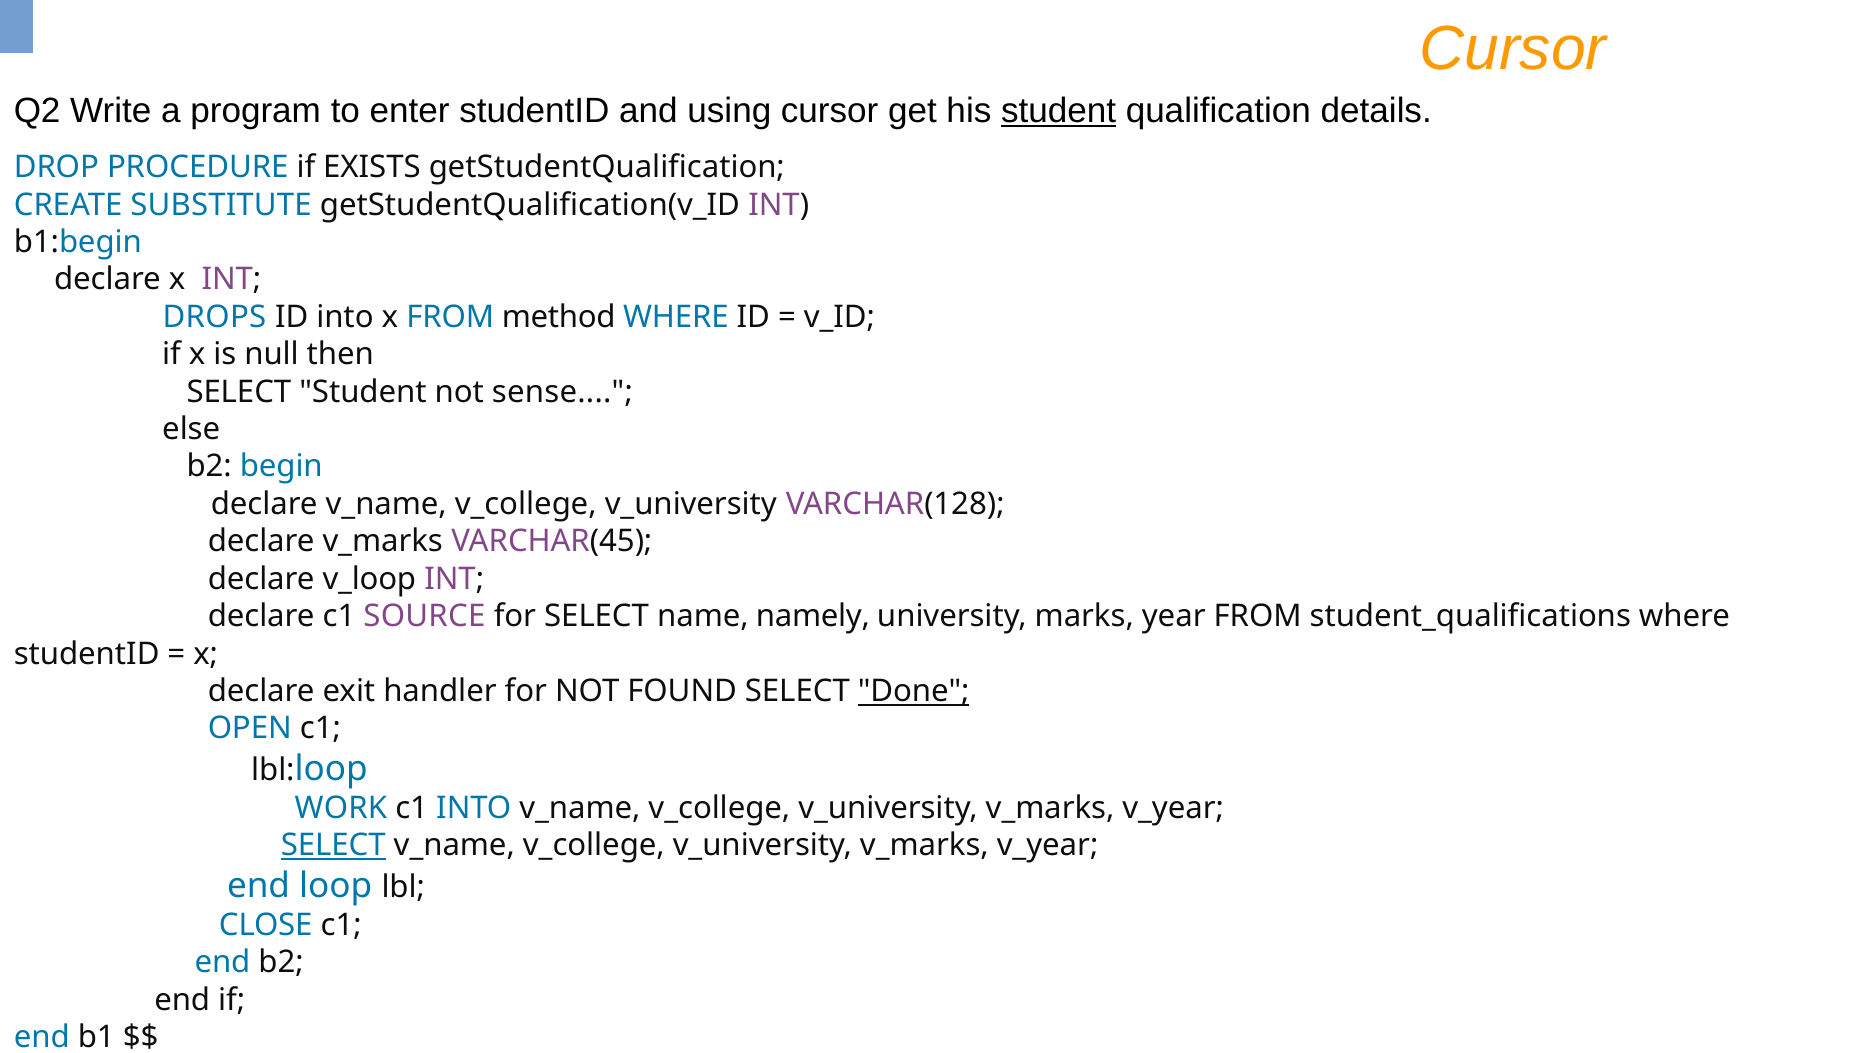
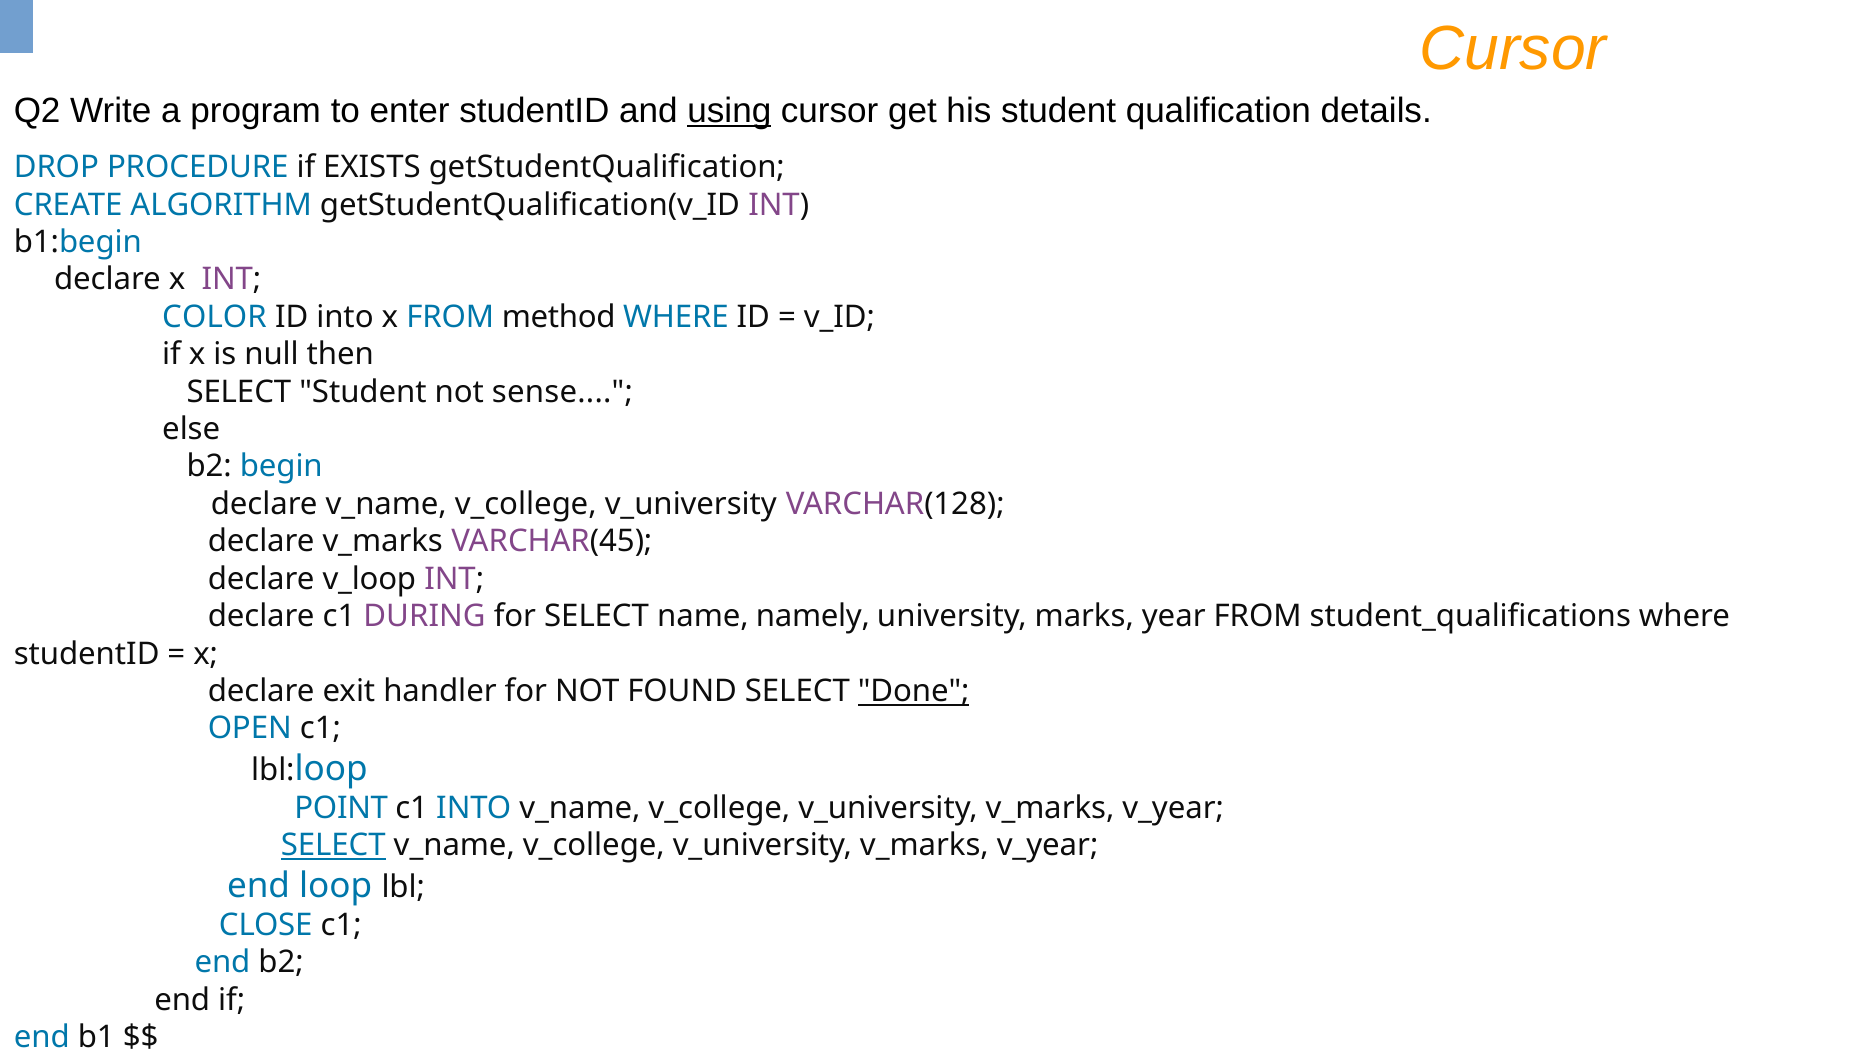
using underline: none -> present (729, 111)
student underline: present -> none (1059, 111)
SUBSTITUTE: SUBSTITUTE -> ALGORITHM (221, 205)
DROPS: DROPS -> COLOR (215, 317)
SOURCE: SOURCE -> DURING (425, 616)
WORK: WORK -> POINT (341, 808)
